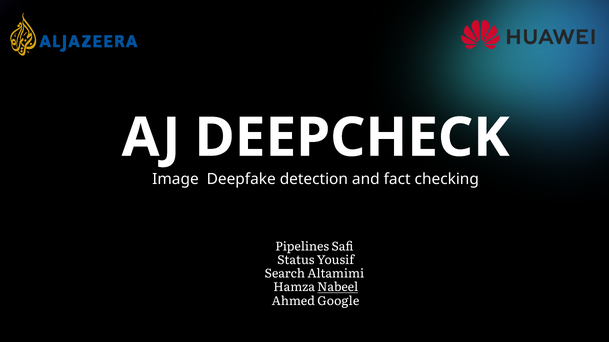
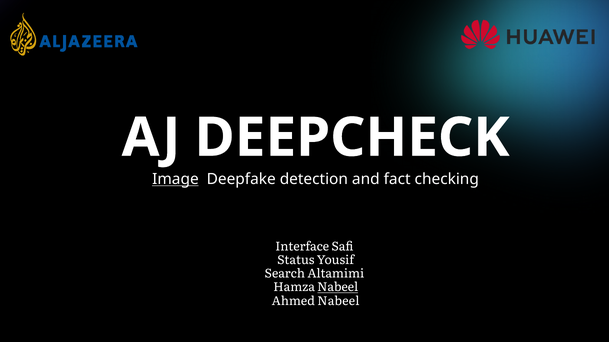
Image underline: none -> present (175, 179)
Pipelines: Pipelines -> Interface (302, 247)
Ahmed Google: Google -> Nabeel (338, 301)
